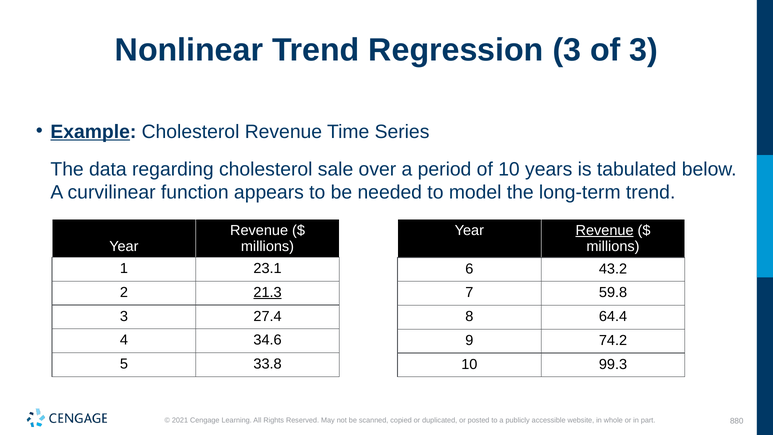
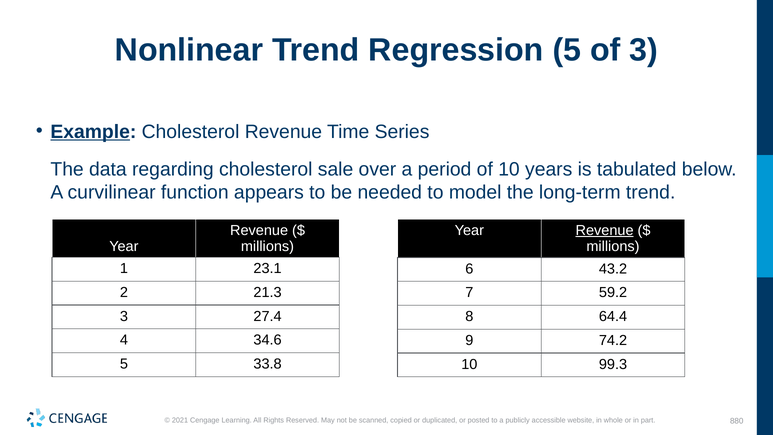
Regression 3: 3 -> 5 (567, 50)
21.3 underline: present -> none (268, 292)
59.8: 59.8 -> 59.2 (613, 292)
